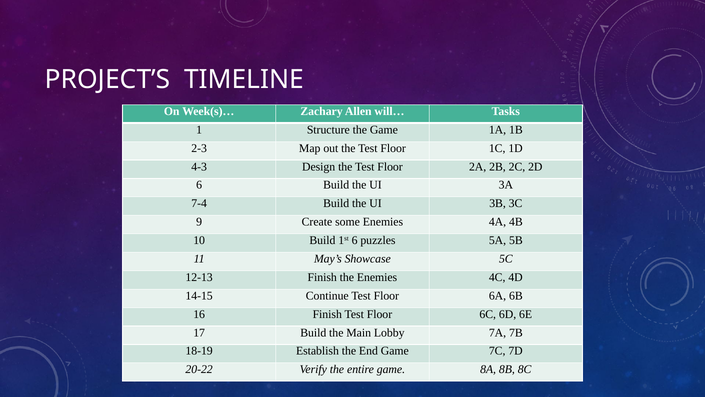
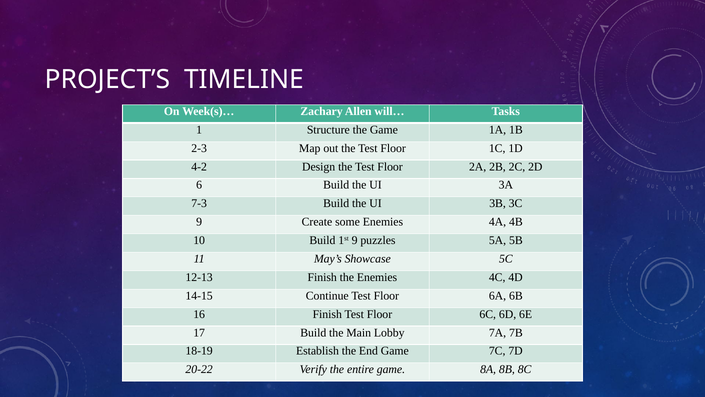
4-3: 4-3 -> 4-2 (199, 166)
7-4: 7-4 -> 7-3 (199, 203)
1st 6: 6 -> 9 (355, 240)
